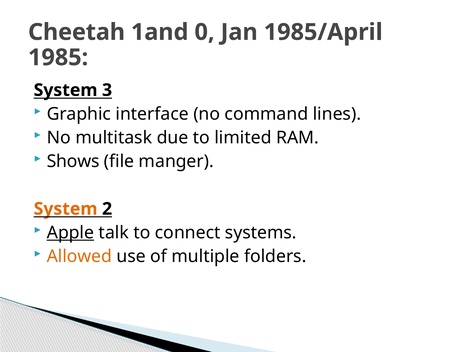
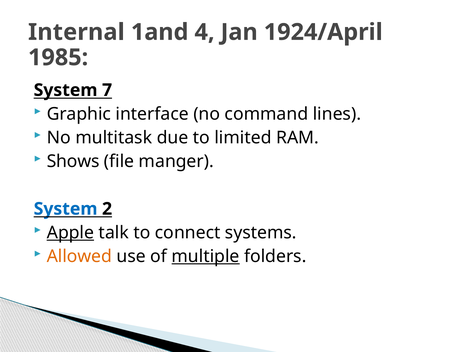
Cheetah: Cheetah -> Internal (76, 32)
0: 0 -> 4 (205, 32)
1985/April: 1985/April -> 1924/April (323, 32)
3: 3 -> 7 (107, 90)
System colour: orange -> blue (66, 209)
multiple underline: none -> present (206, 256)
